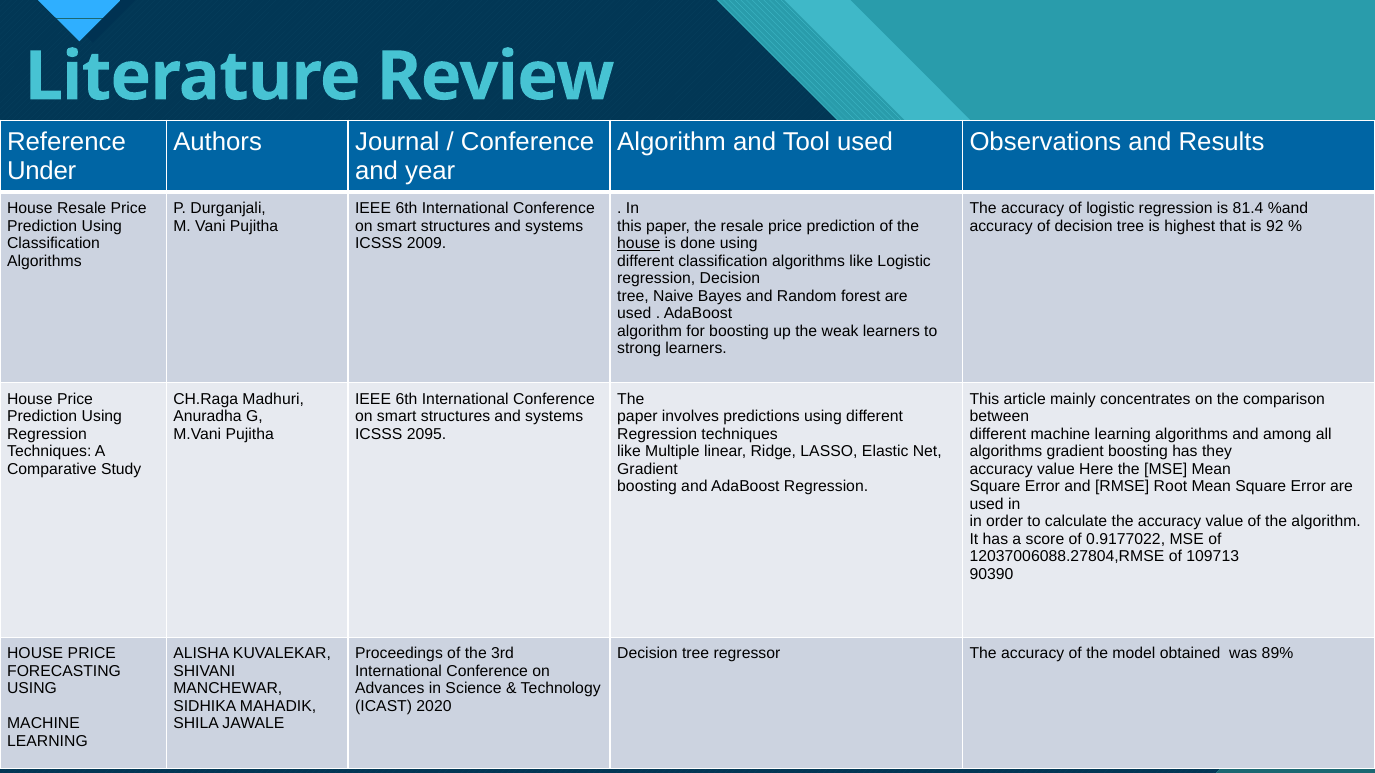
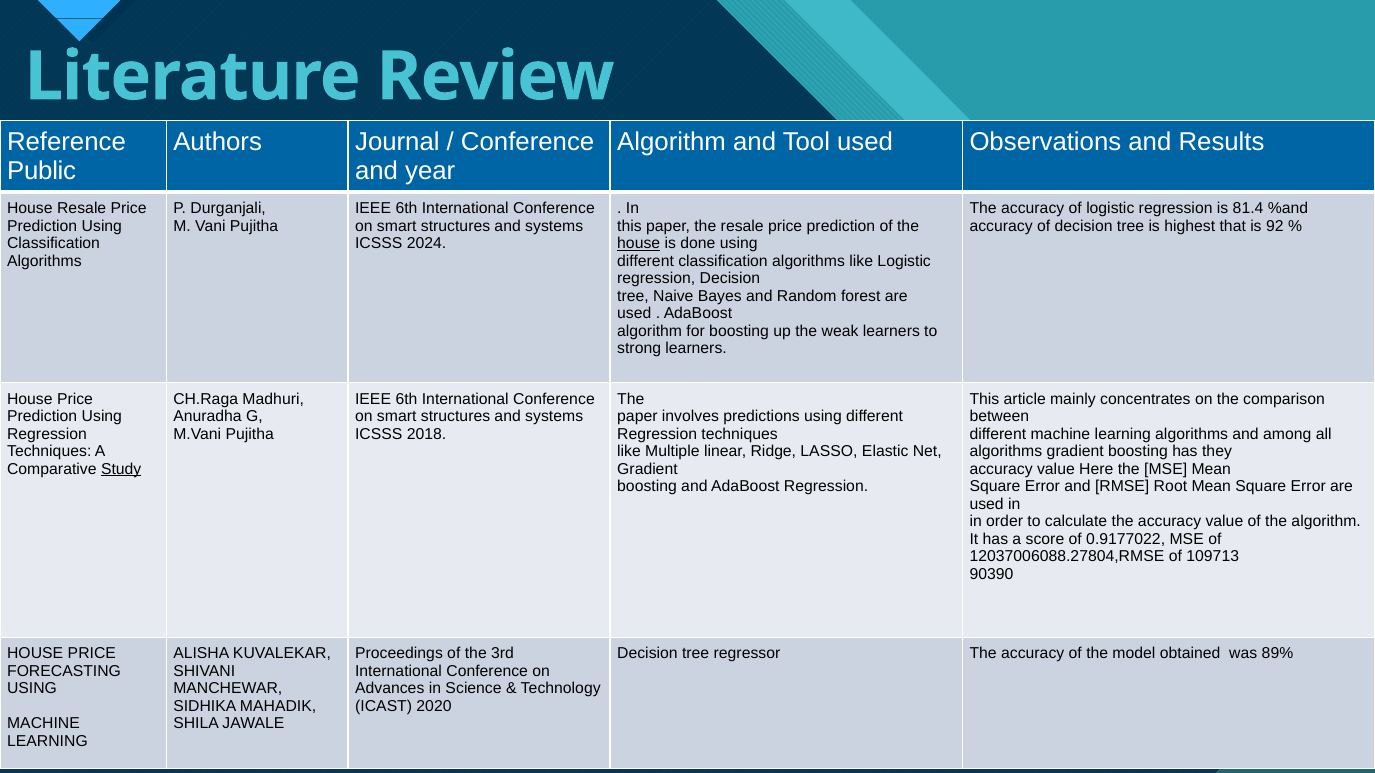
Under: Under -> Public (42, 171)
2009: 2009 -> 2024 (427, 244)
2095: 2095 -> 2018 (427, 434)
Study underline: none -> present (121, 469)
